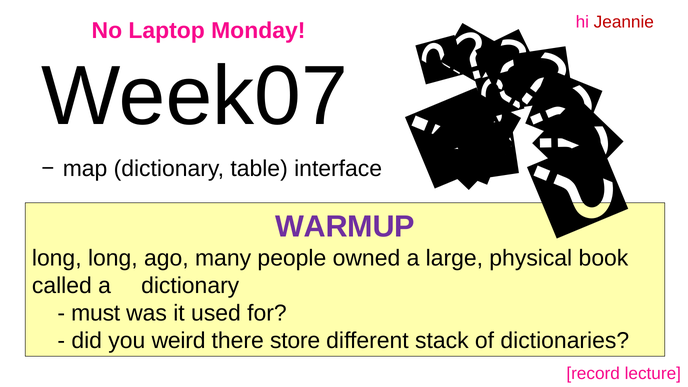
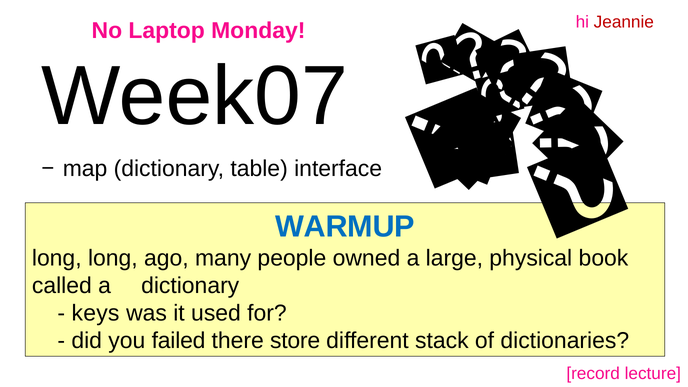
WARMUP colour: purple -> blue (345, 227)
must: must -> keys (95, 313)
weird: weird -> failed (179, 341)
